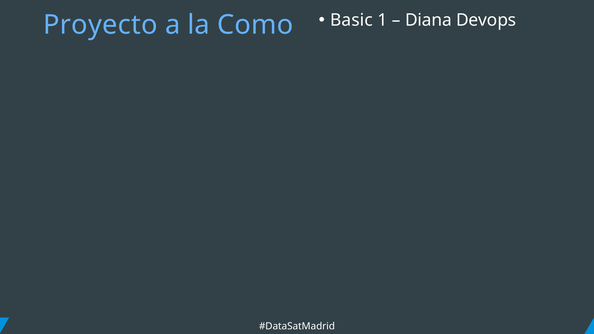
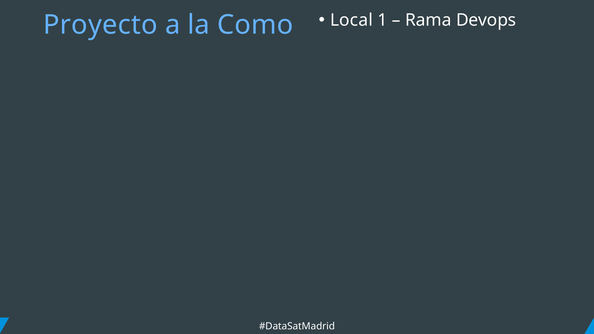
Basic: Basic -> Local (351, 20)
Diana: Diana -> Rama (428, 20)
